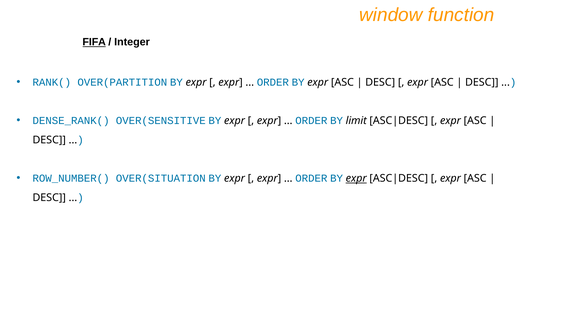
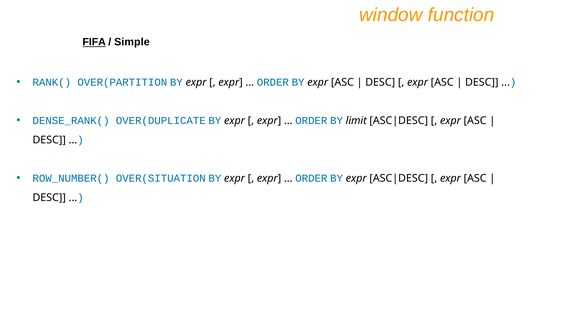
Integer: Integer -> Simple (132, 42)
OVER(SENSITIVE: OVER(SENSITIVE -> OVER(DUPLICATE (161, 121)
expr underline: present -> none (356, 179)
